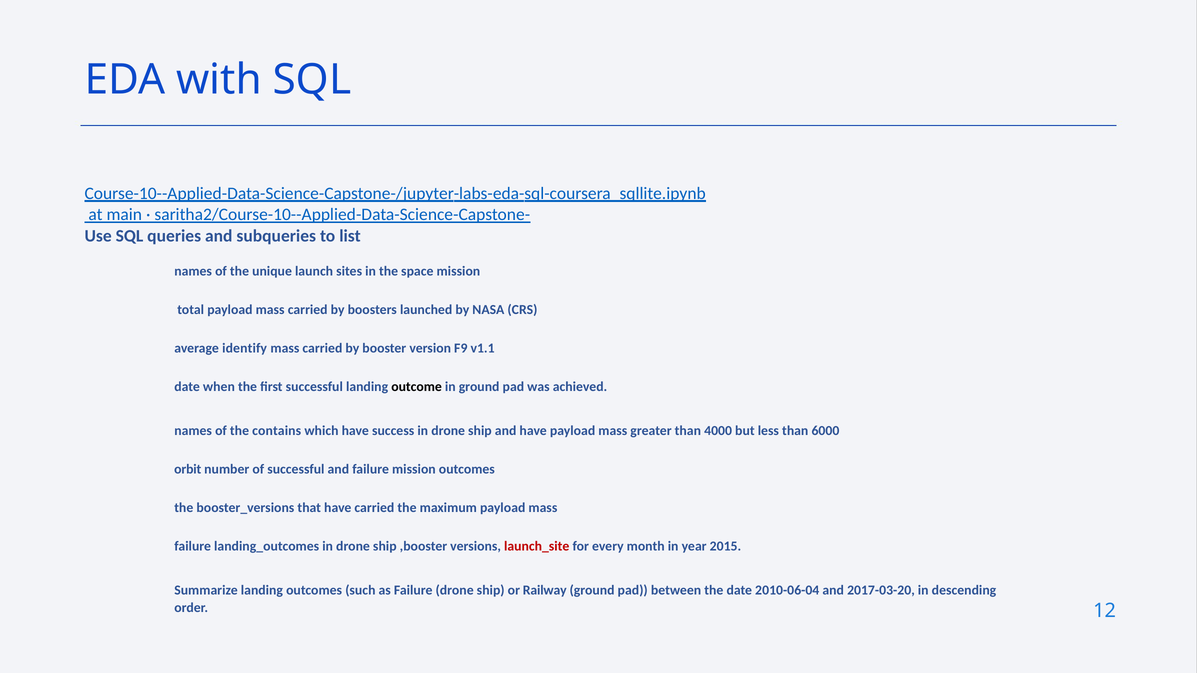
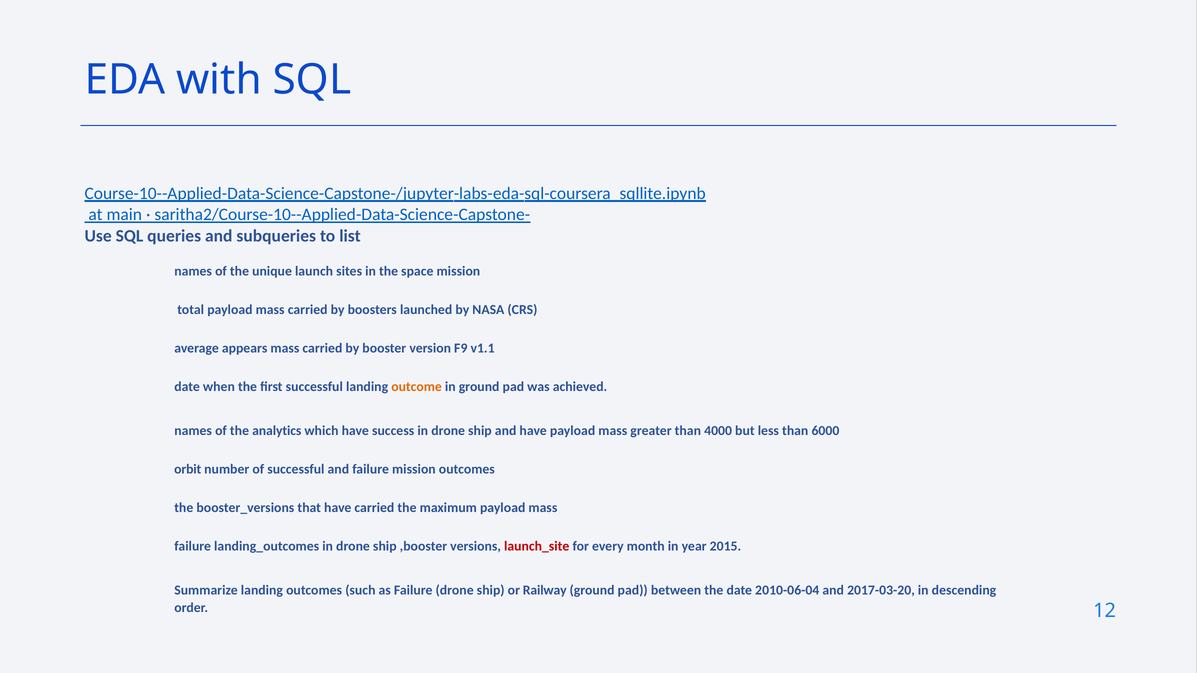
identify: identify -> appears (245, 348)
outcome colour: black -> orange (417, 387)
contains: contains -> analytics (277, 431)
